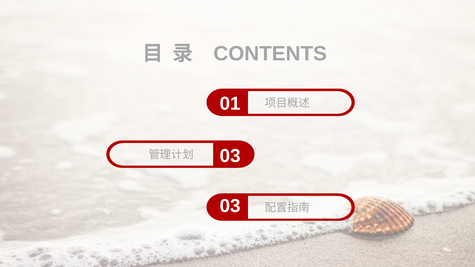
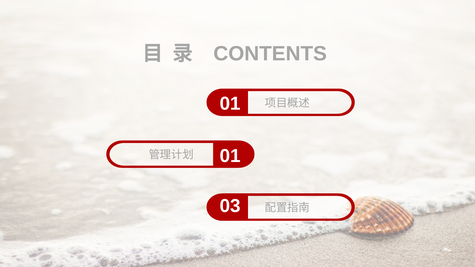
03: 03 -> 01 (230, 156)
